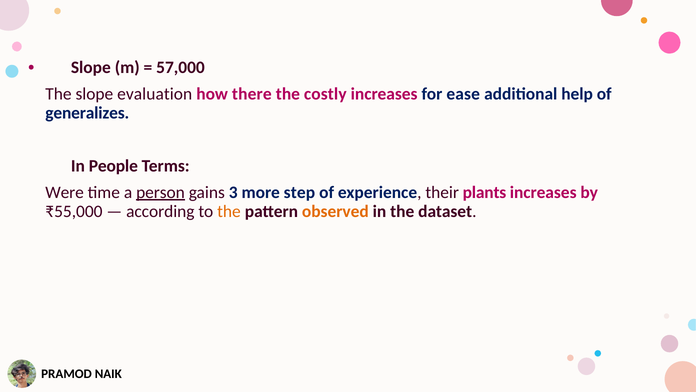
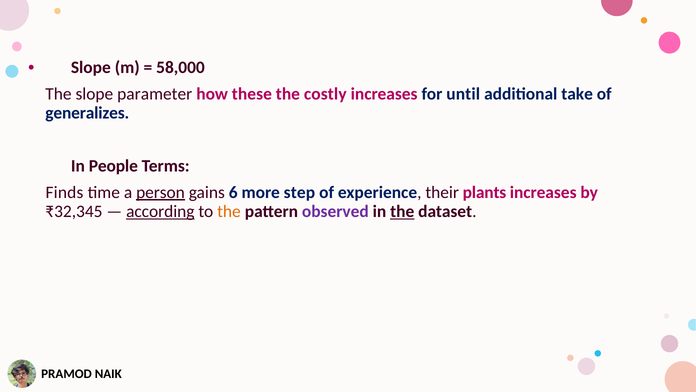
57,000: 57,000 -> 58,000 (181, 67)
evaluation: evaluation -> parameter (155, 94)
there: there -> these (252, 94)
ease: ease -> until (463, 94)
help: help -> take (577, 94)
Were: Were -> Finds (64, 192)
3: 3 -> 6 (233, 192)
₹55,000: ₹55,000 -> ₹32,345 (74, 211)
according underline: none -> present (160, 211)
observed colour: orange -> purple (335, 211)
the underline: none -> present (402, 211)
